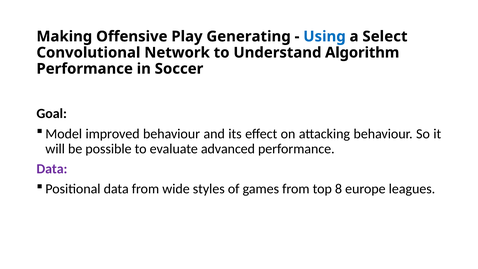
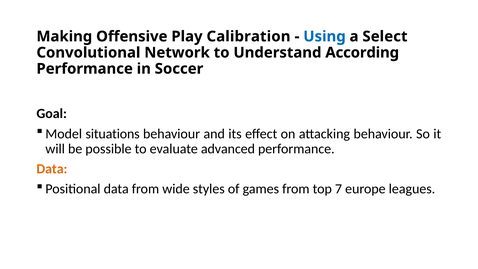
Generating: Generating -> Calibration (249, 36)
Algorithm: Algorithm -> According (362, 53)
improved: improved -> situations (113, 134)
Data colour: purple -> orange (52, 169)
8: 8 -> 7 (338, 189)
